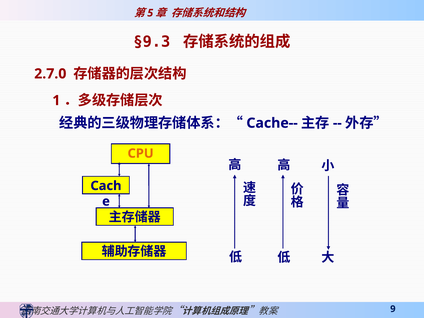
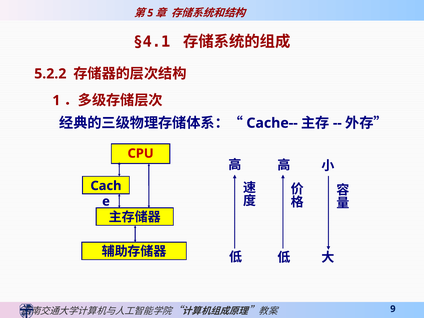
§9.3: §9.3 -> §4.1 (152, 42)
2.7.0: 2.7.0 -> 5.2.2 (50, 74)
CPU colour: orange -> red (141, 153)
